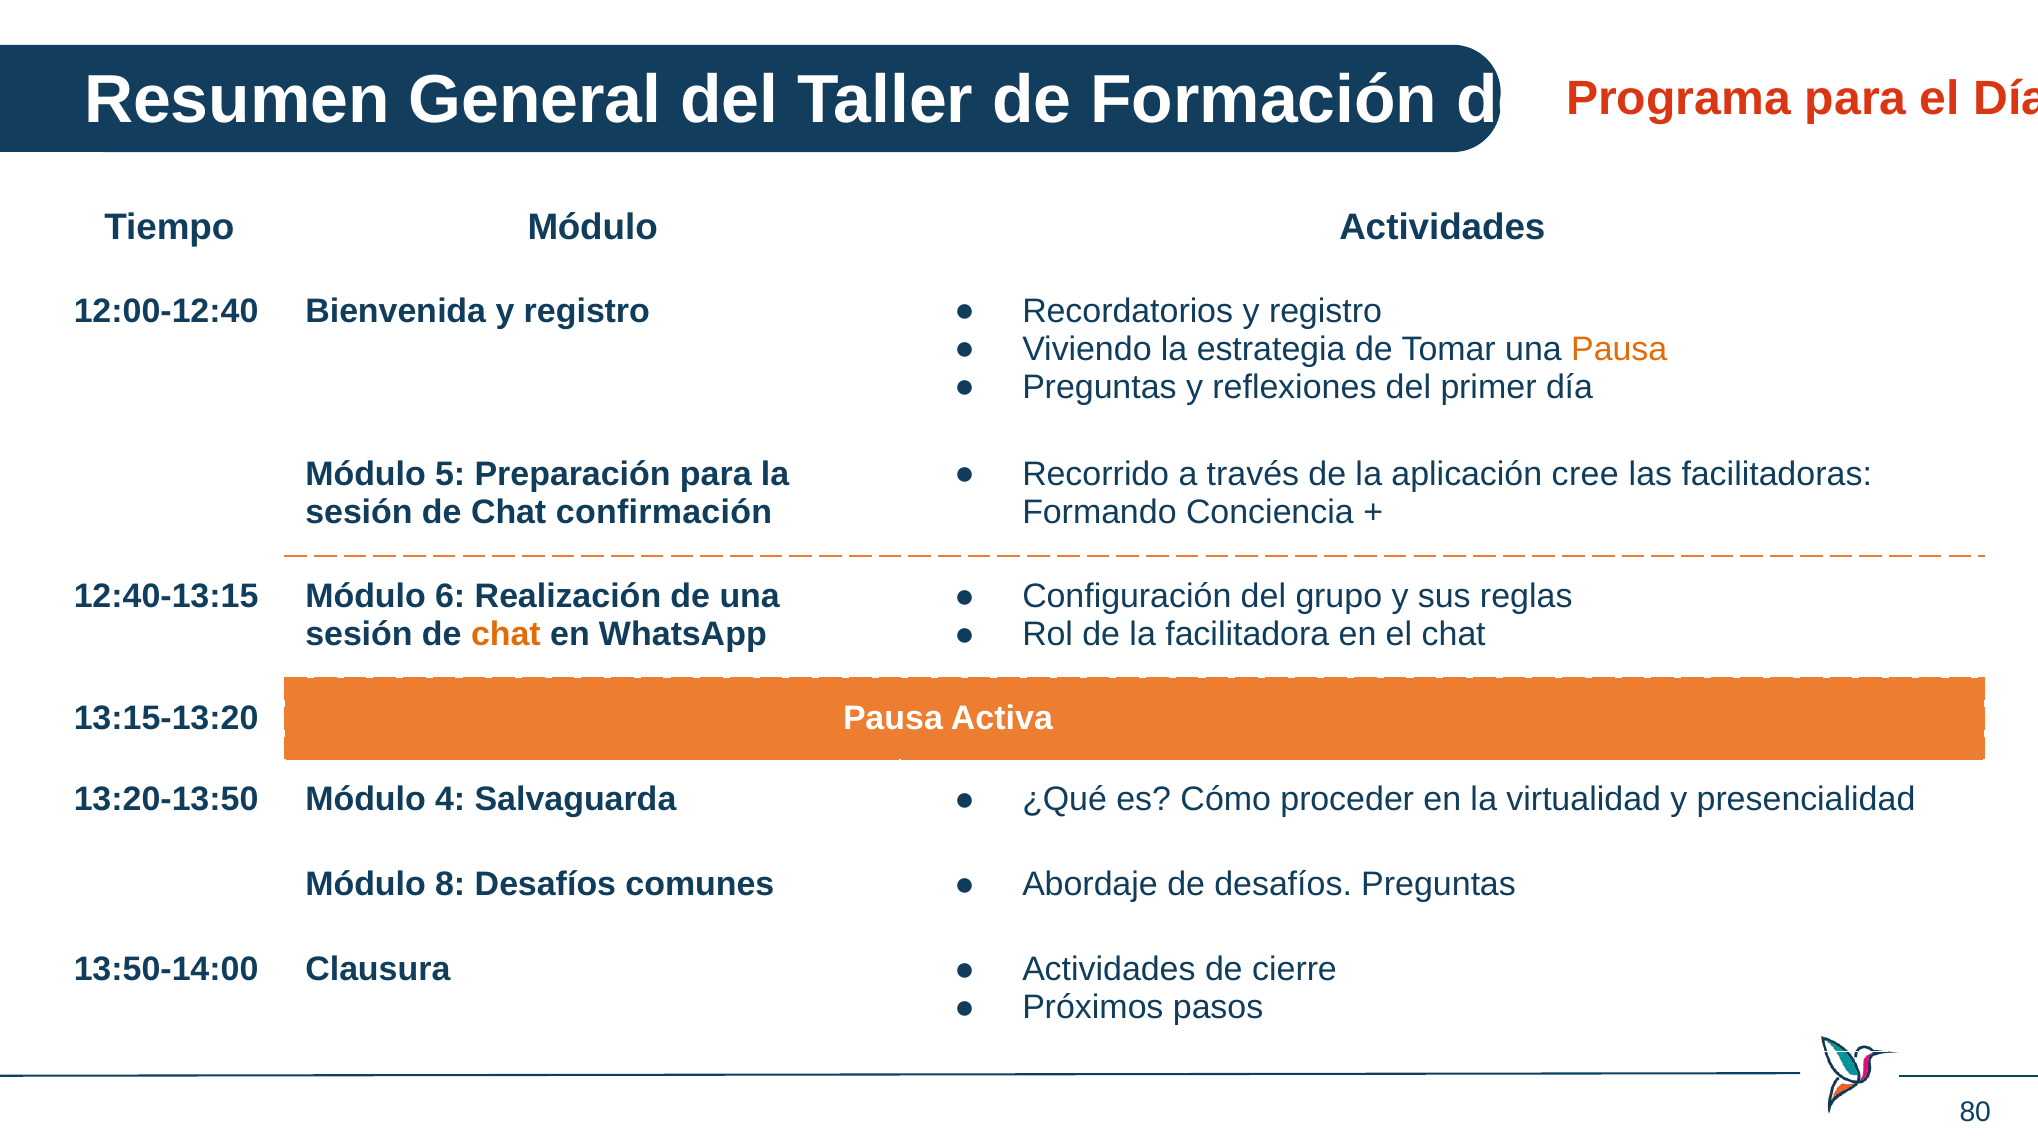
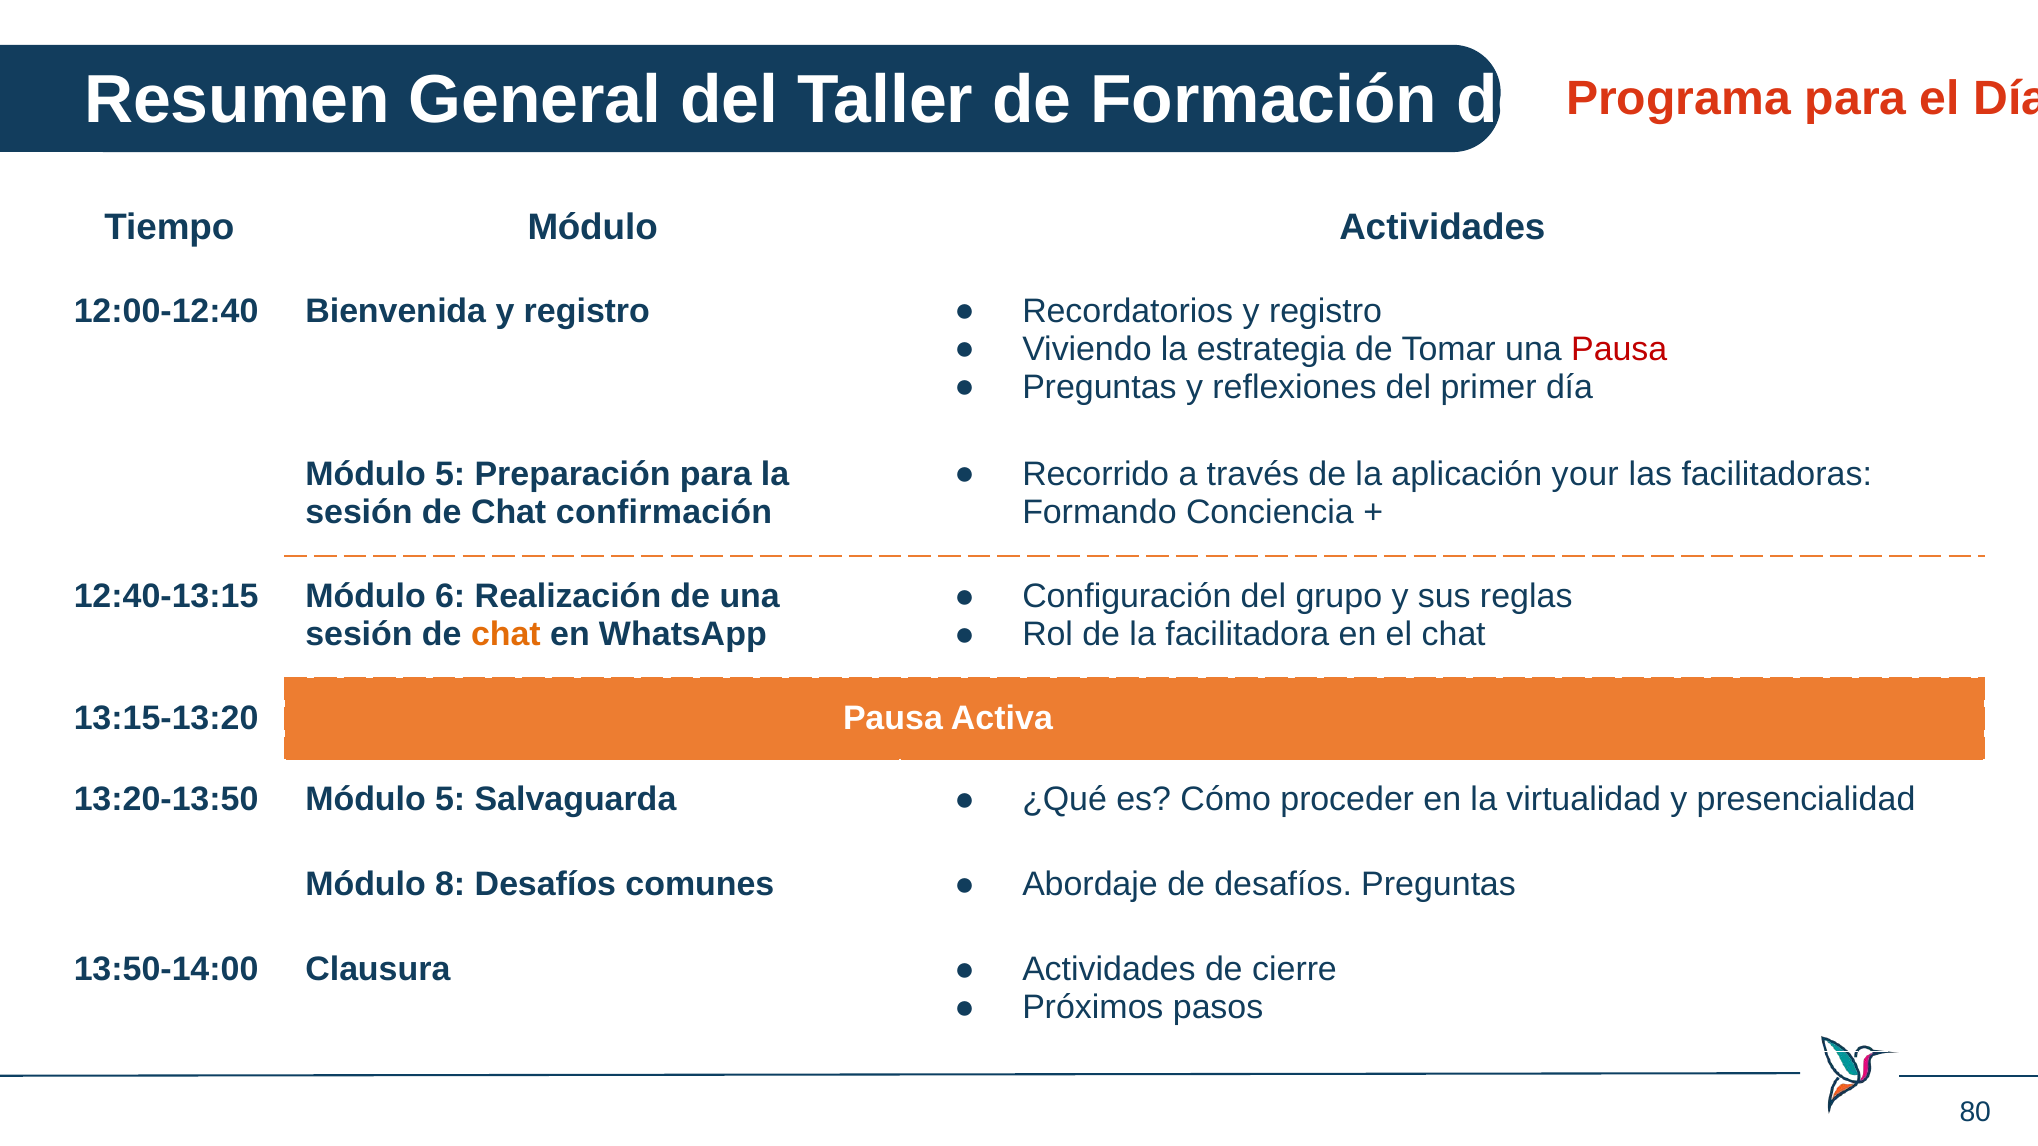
Pausa colour: orange -> red (1619, 349)
cree: cree -> your (1585, 474)
13:20-13:50 Módulo 4: 4 -> 5 (450, 800)
